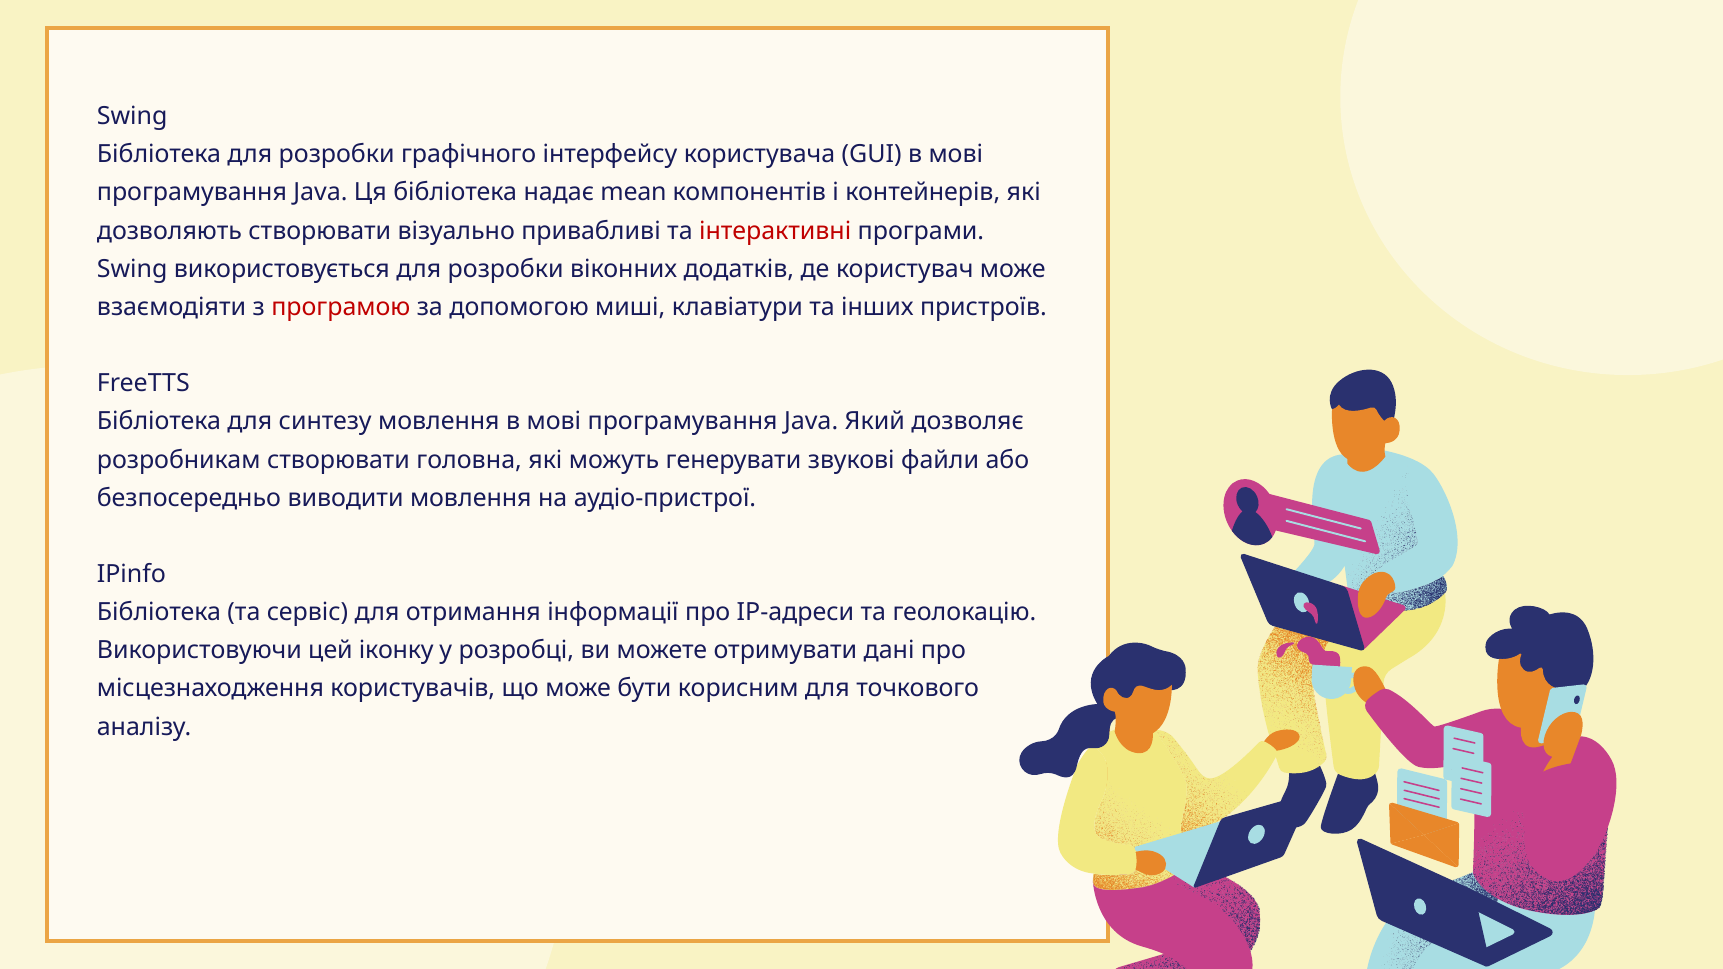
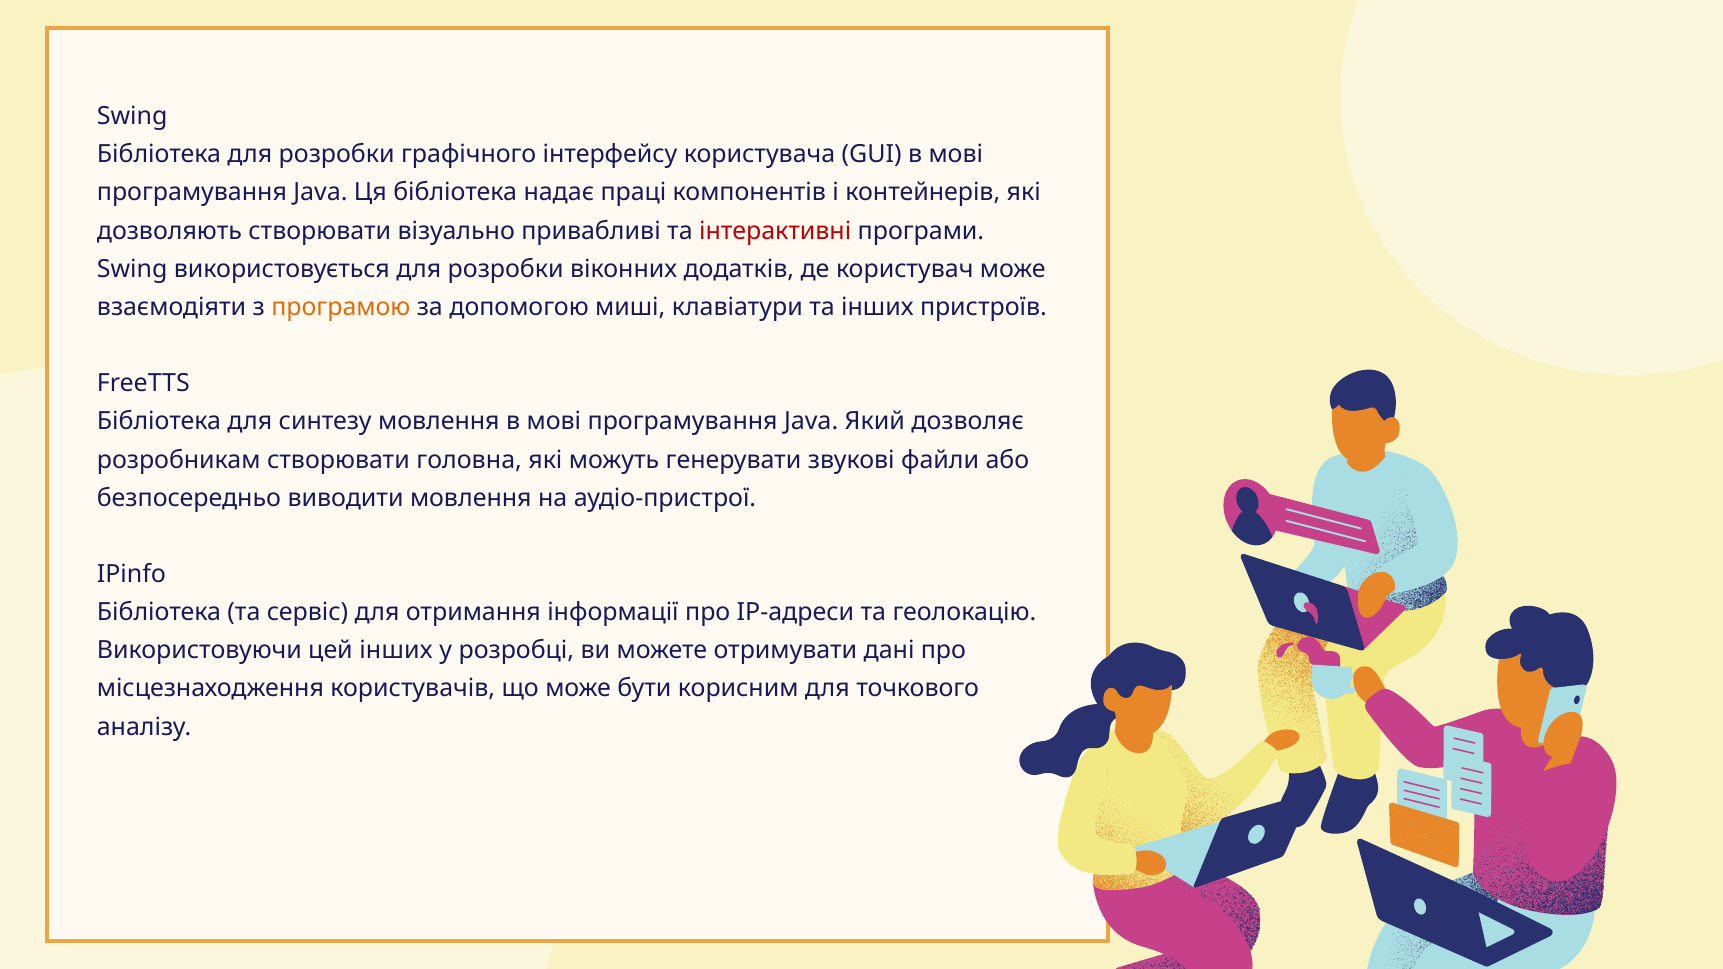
mean: mean -> праці (633, 193)
програмою colour: red -> orange (341, 307)
цей іконку: іконку -> інших (396, 651)
